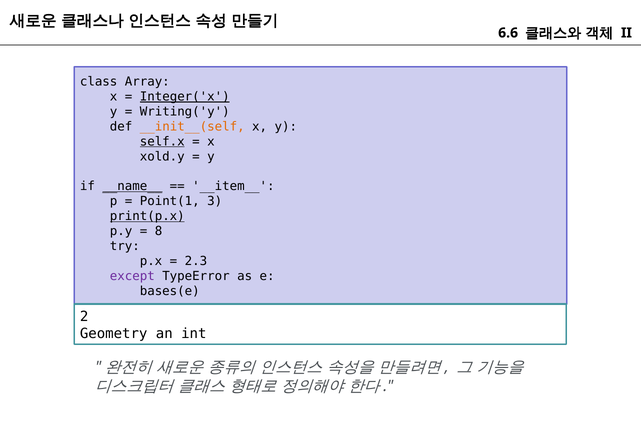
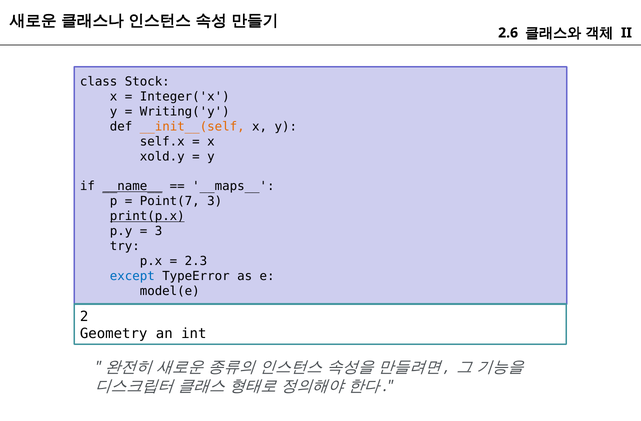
6.6: 6.6 -> 2.6 (508, 33)
Array: Array -> Stock (147, 82)
Integer('x underline: present -> none (185, 97)
self.x underline: present -> none (162, 141)
__item__: __item__ -> __maps__ (233, 186)
Point(1: Point(1 -> Point(7 (170, 201)
8: 8 -> 3 (159, 231)
except colour: purple -> blue (132, 276)
bases(e: bases(e -> model(e (170, 291)
